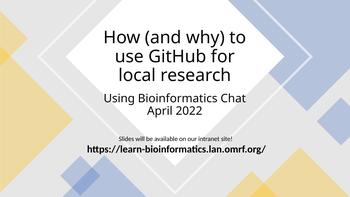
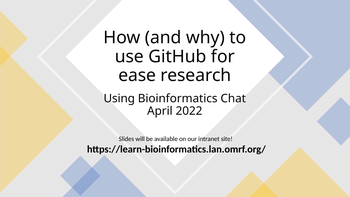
local: local -> ease (137, 75)
